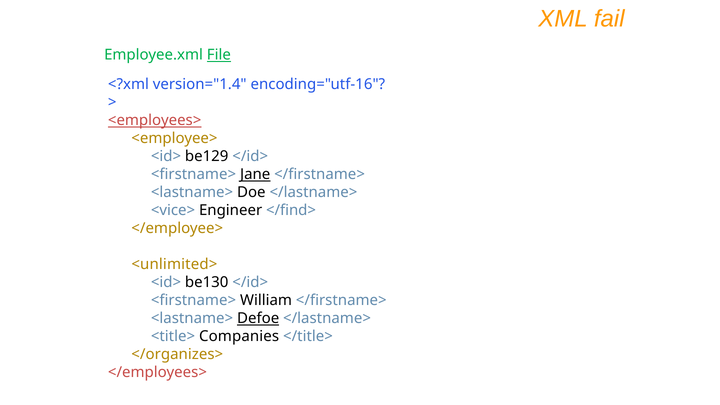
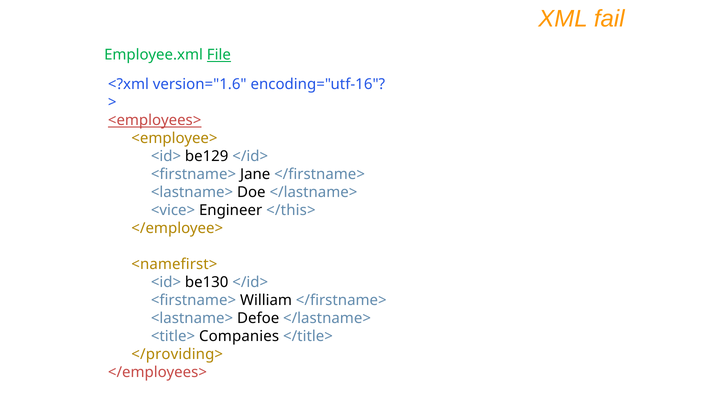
version="1.4: version="1.4 -> version="1.6 (200, 84)
Jane underline: present -> none (255, 174)
</find>: </find> -> </this> (291, 210)
<unlimited>: <unlimited> -> <namefirst> (174, 264)
Defoe underline: present -> none (258, 319)
</organizes>: </organizes> -> </providing> (177, 355)
